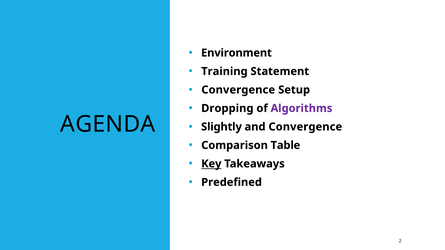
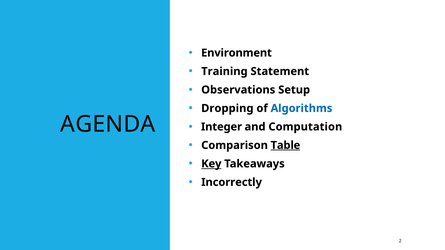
Convergence: Convergence -> Observations (238, 90)
Algorithms colour: purple -> blue (301, 108)
Slightly: Slightly -> Integer (221, 127)
and Convergence: Convergence -> Computation (305, 127)
Table underline: none -> present (285, 145)
Predefined: Predefined -> Incorrectly (232, 182)
